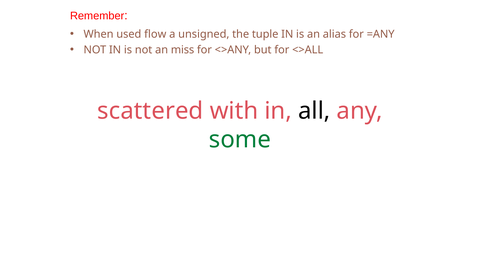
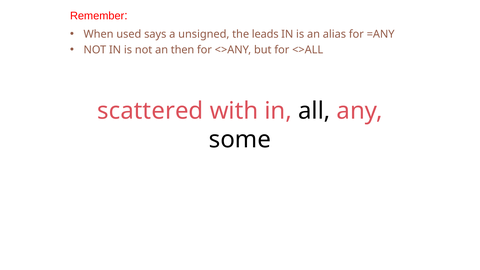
flow: flow -> says (155, 34)
tuple: tuple -> leads (265, 34)
miss: miss -> then (183, 50)
some colour: green -> black (240, 140)
